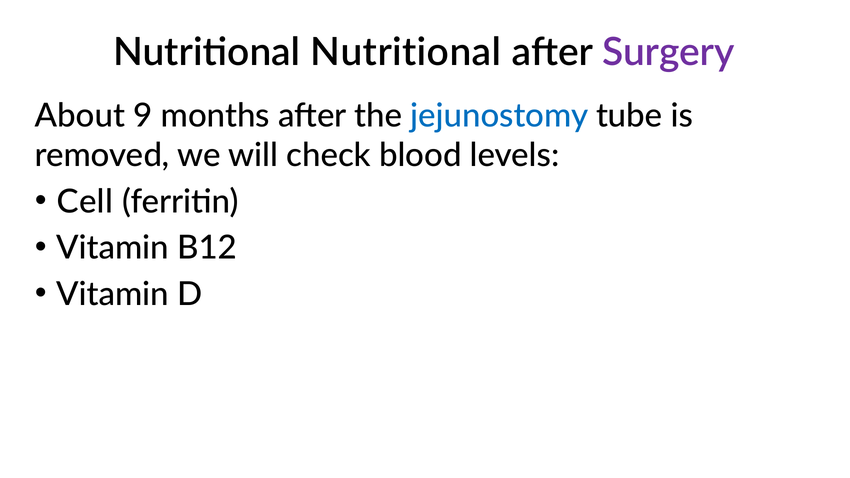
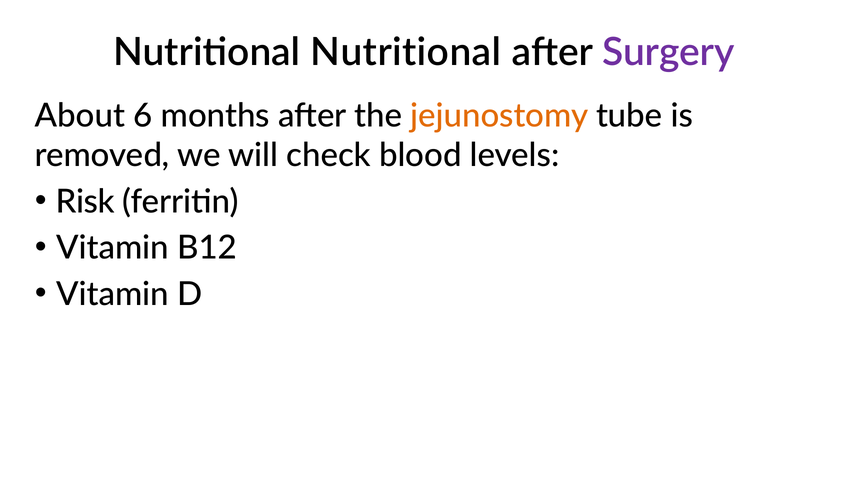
9: 9 -> 6 (143, 116)
jejunostomy colour: blue -> orange (499, 116)
Cell: Cell -> Risk (85, 202)
